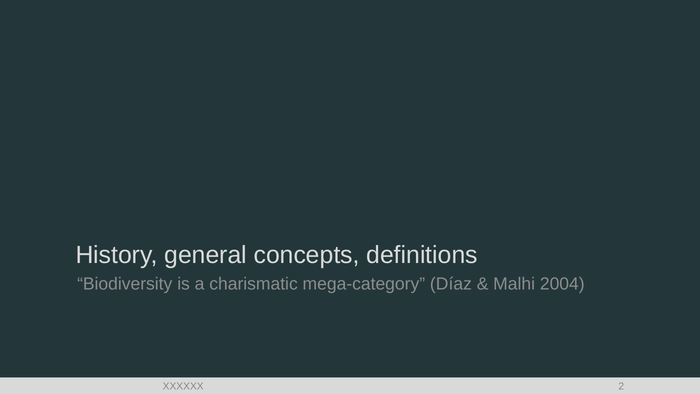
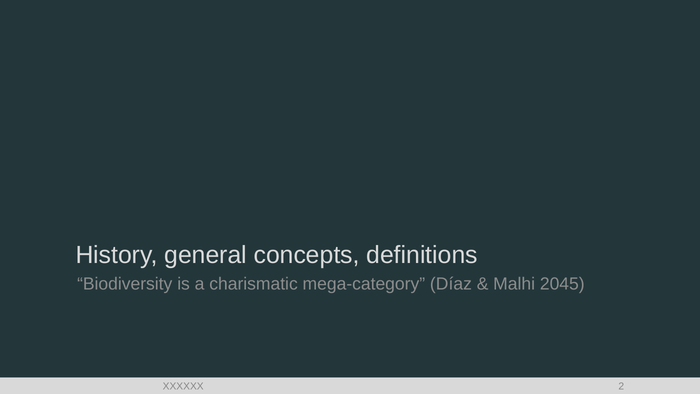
2004: 2004 -> 2045 (562, 284)
